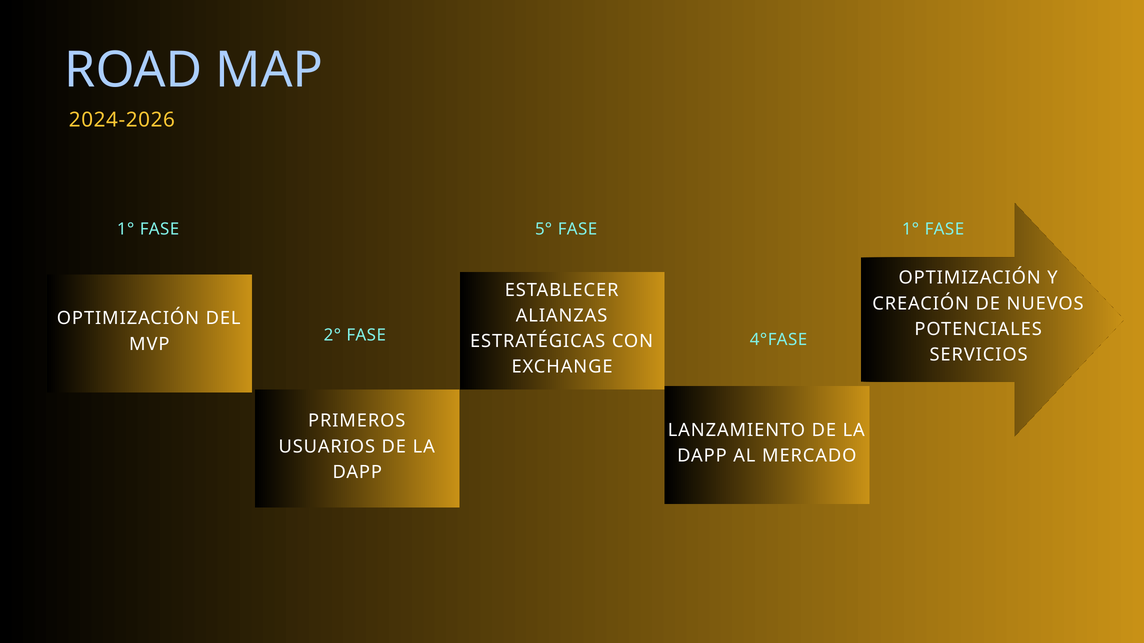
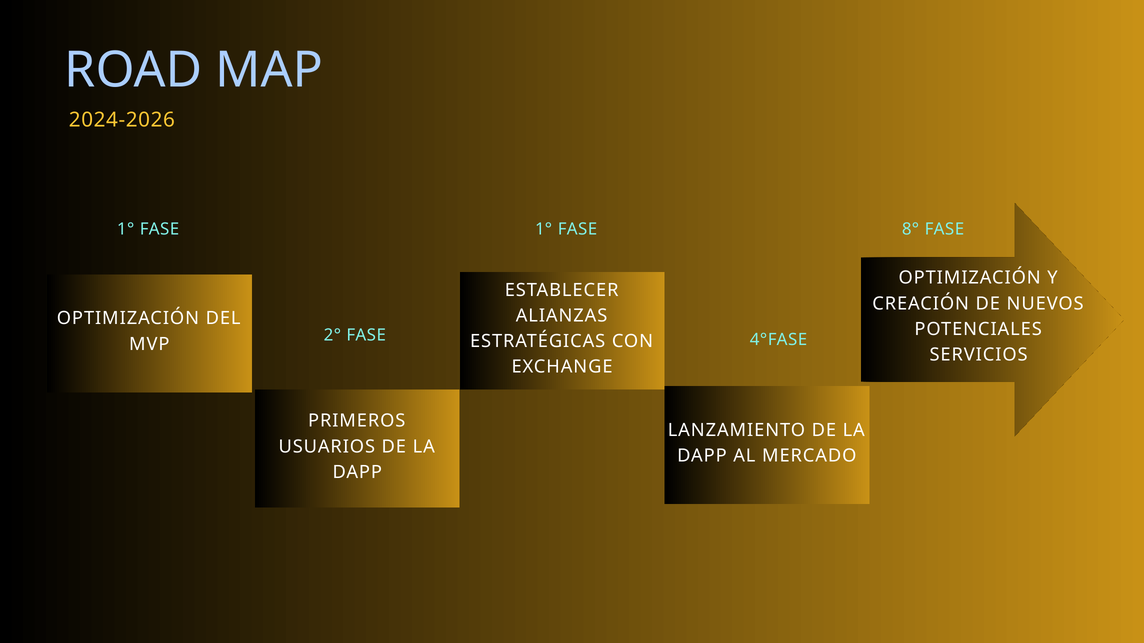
5°: 5° -> 1° (544, 229)
1°: 1° -> 8° (911, 229)
